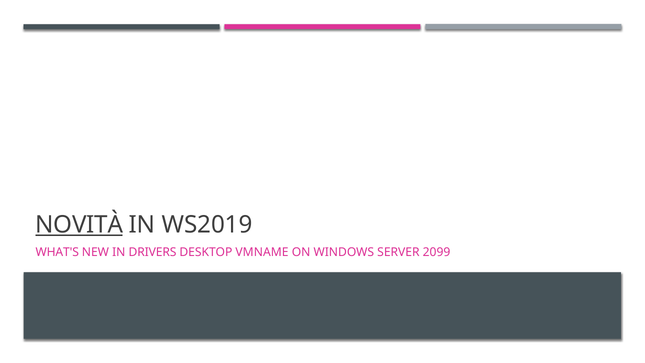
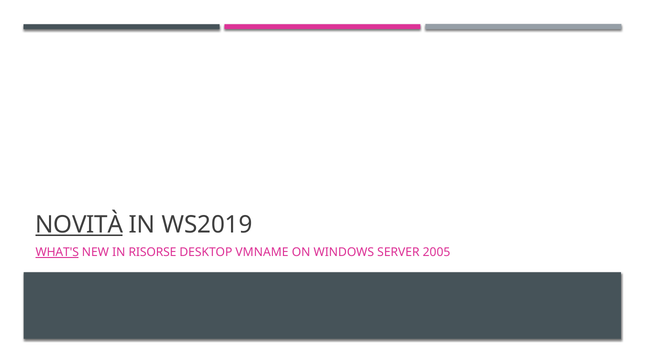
WHAT'S underline: none -> present (57, 252)
DRIVERS: DRIVERS -> RISORSE (152, 252)
2099: 2099 -> 2005 (437, 252)
